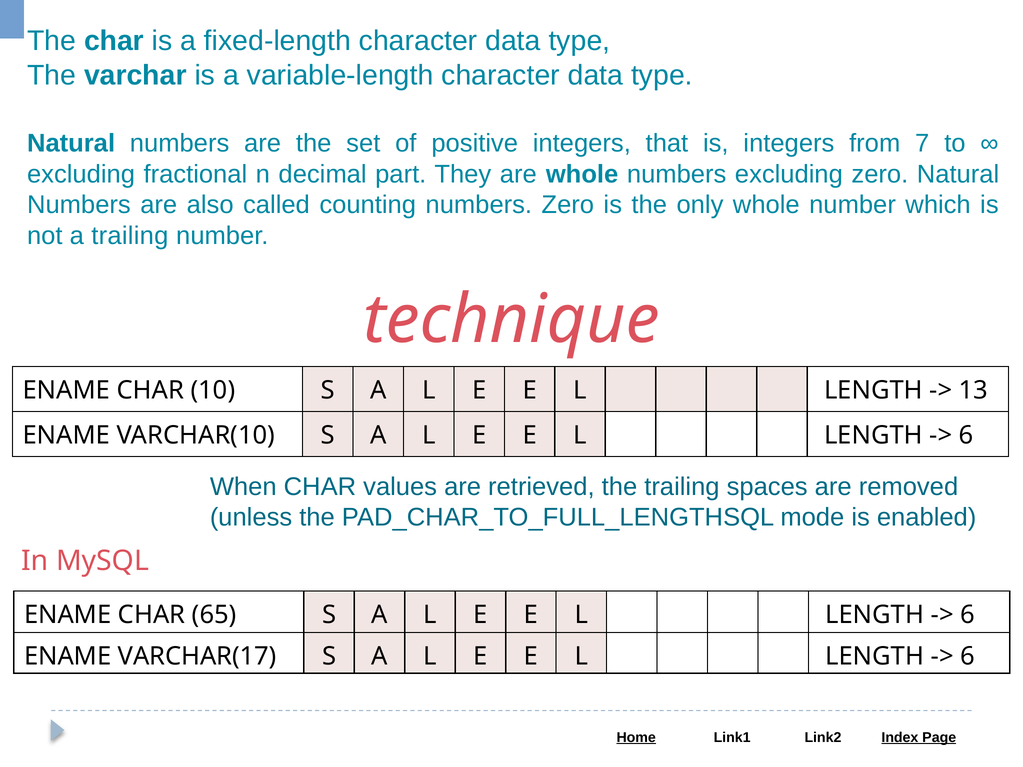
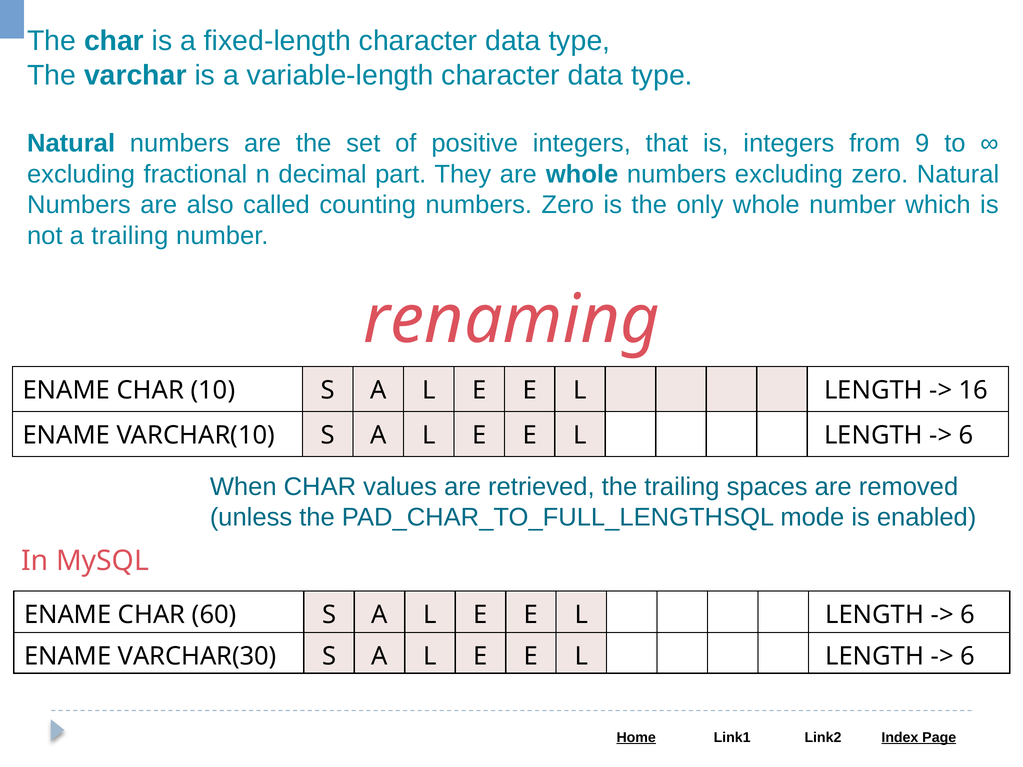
7: 7 -> 9 (922, 144)
technique: technique -> renaming (511, 320)
13: 13 -> 16 (973, 391)
65: 65 -> 60 (214, 615)
VARCHAR(17: VARCHAR(17 -> VARCHAR(30 (197, 657)
